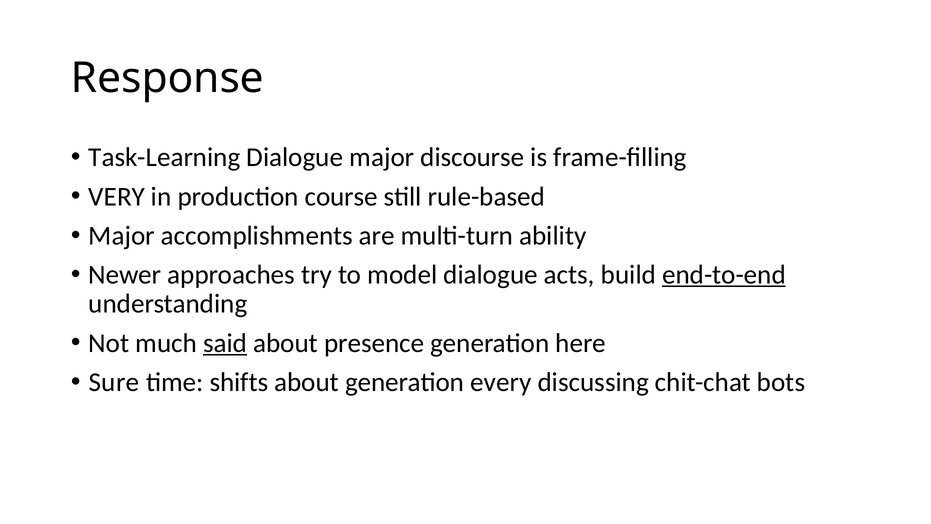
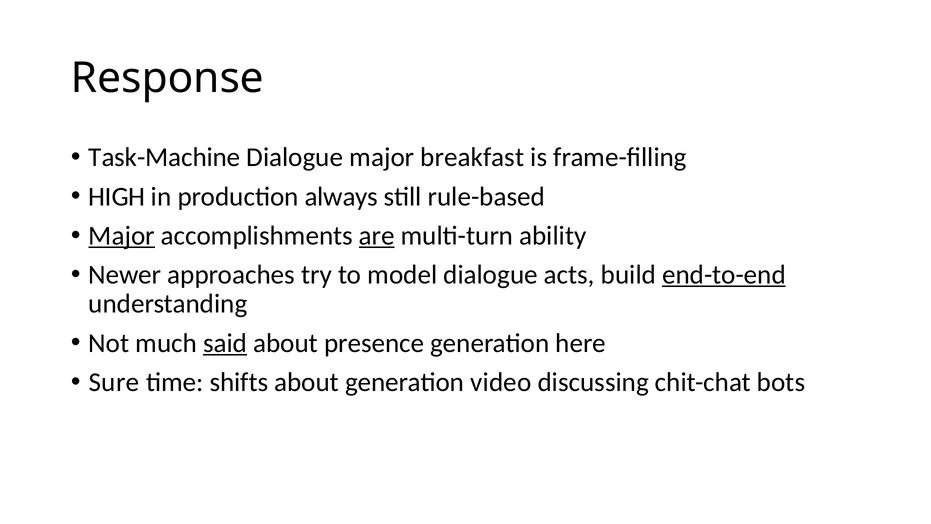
Task-Learning: Task-Learning -> Task-Machine (164, 157)
discourse: discourse -> breakfast (472, 157)
VERY: VERY -> HIGH (117, 196)
course: course -> always (341, 196)
Major underline: none -> present (122, 235)
are underline: none -> present (377, 235)
every: every -> video (501, 382)
